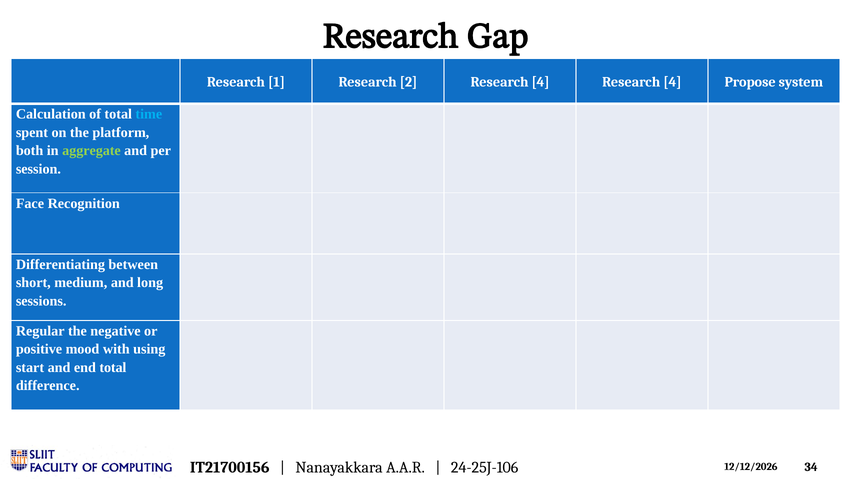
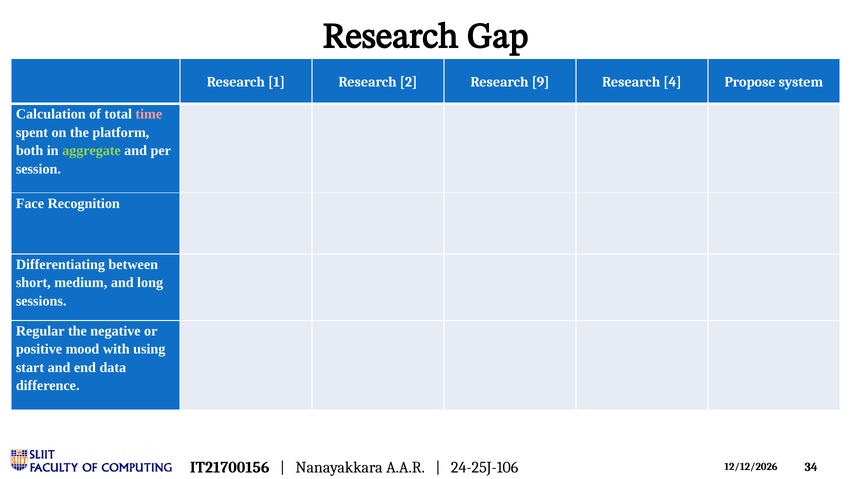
4: 4 -> 9 (541, 82)
time colour: light blue -> pink (149, 114)
end total: total -> data (113, 367)
